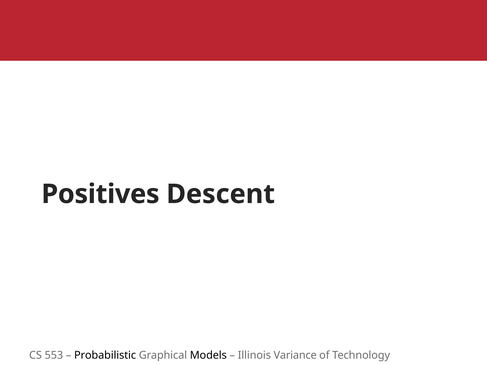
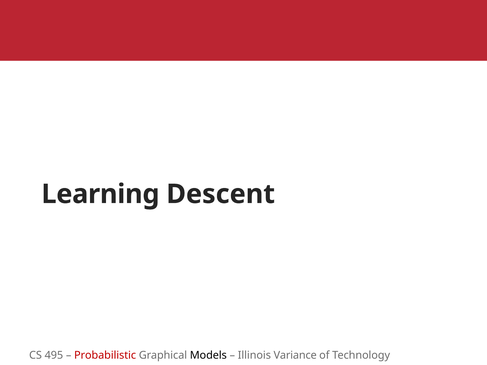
Positives: Positives -> Learning (100, 194)
553: 553 -> 495 (54, 356)
Probabilistic colour: black -> red (105, 356)
